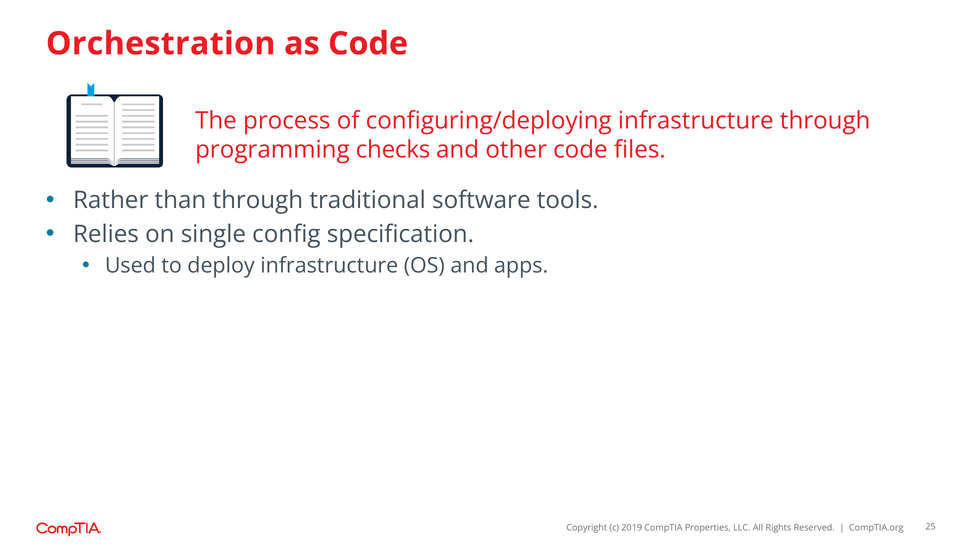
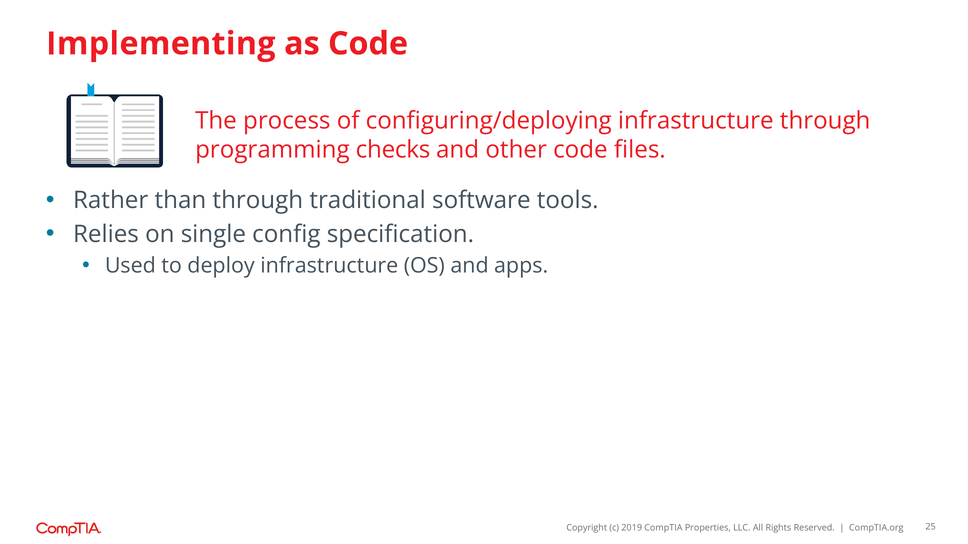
Orchestration: Orchestration -> Implementing (161, 44)
